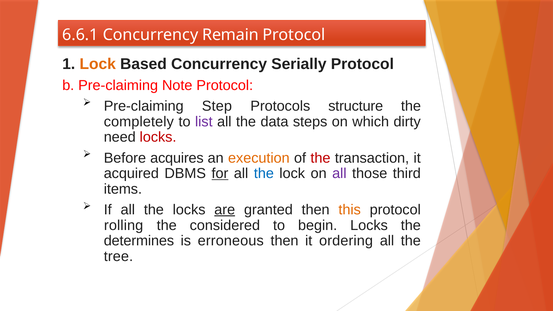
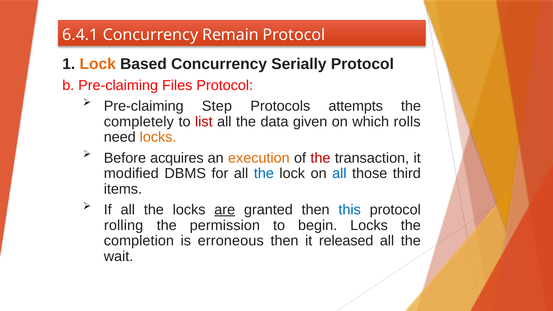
6.6.1: 6.6.1 -> 6.4.1 (80, 35)
Note: Note -> Files (177, 85)
structure: structure -> attempts (356, 106)
list colour: purple -> red (204, 122)
steps: steps -> given (310, 122)
dirty: dirty -> rolls (407, 122)
locks colour: red -> orange (158, 137)
acquired: acquired -> modified (131, 173)
for underline: present -> none (220, 173)
all colour: purple -> blue (339, 173)
this colour: orange -> blue (350, 210)
considered: considered -> permission (225, 225)
determines: determines -> completion (139, 241)
ordering: ordering -> released (346, 241)
tree: tree -> wait (119, 256)
